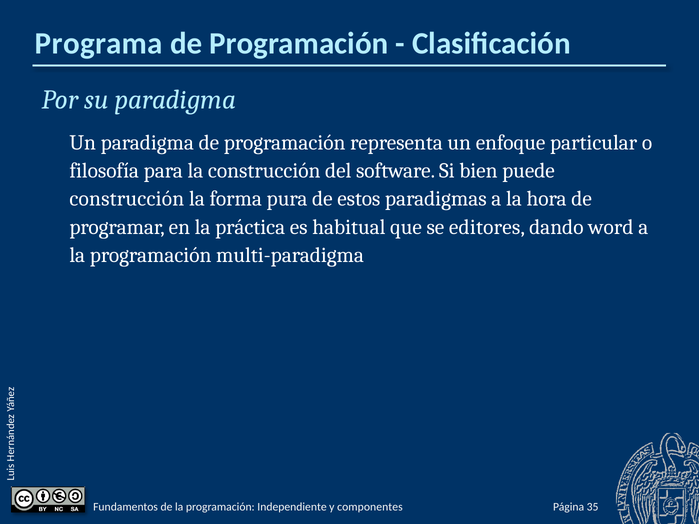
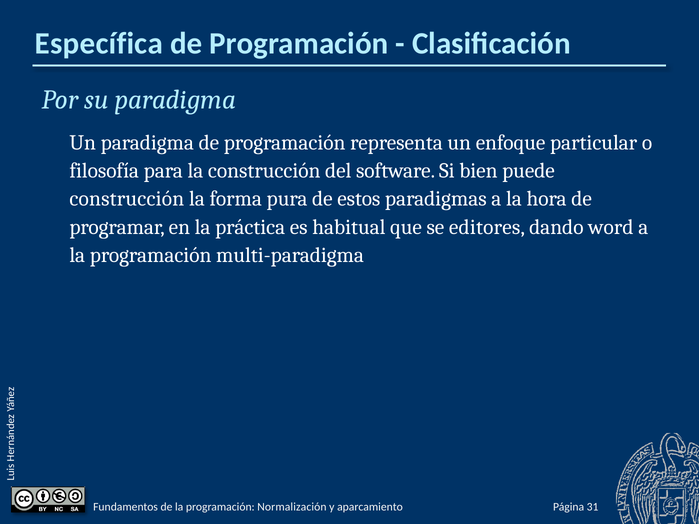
Programa: Programa -> Específica (99, 44)
Independiente: Independiente -> Normalización (292, 507)
componentes: componentes -> aparcamiento (370, 507)
35: 35 -> 31 (593, 507)
